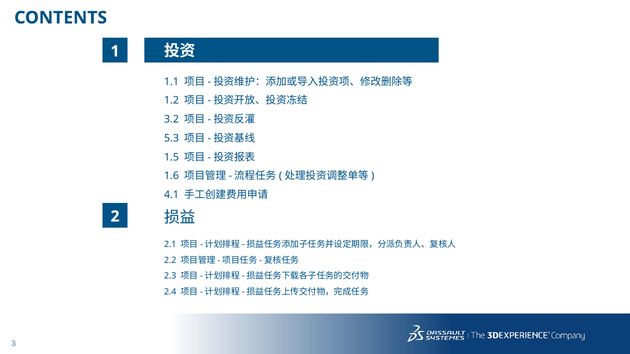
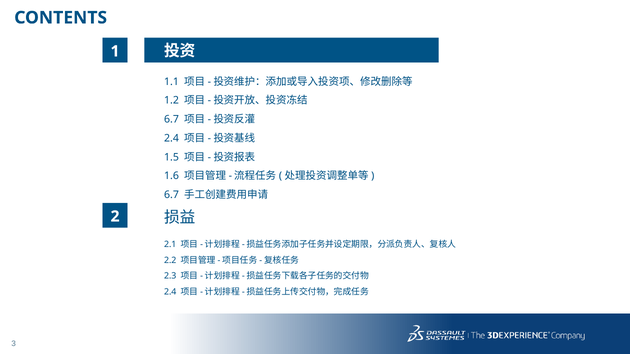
3.2: 3.2 -> 6.7 (172, 119)
5.3: 5.3 -> 2.4 (172, 138)
4.1: 4.1 -> 6.7 (172, 195)
